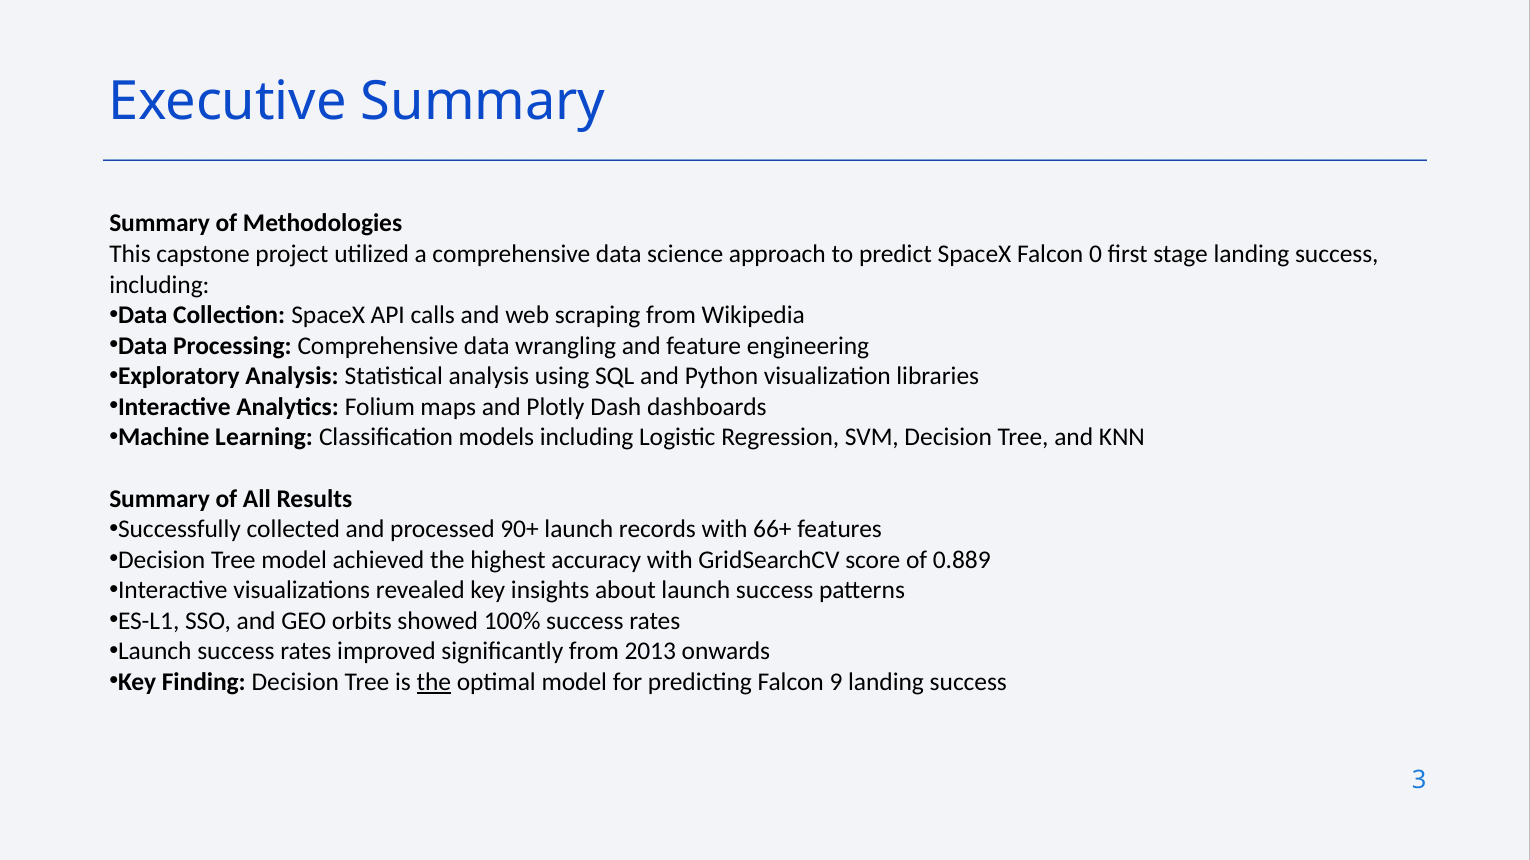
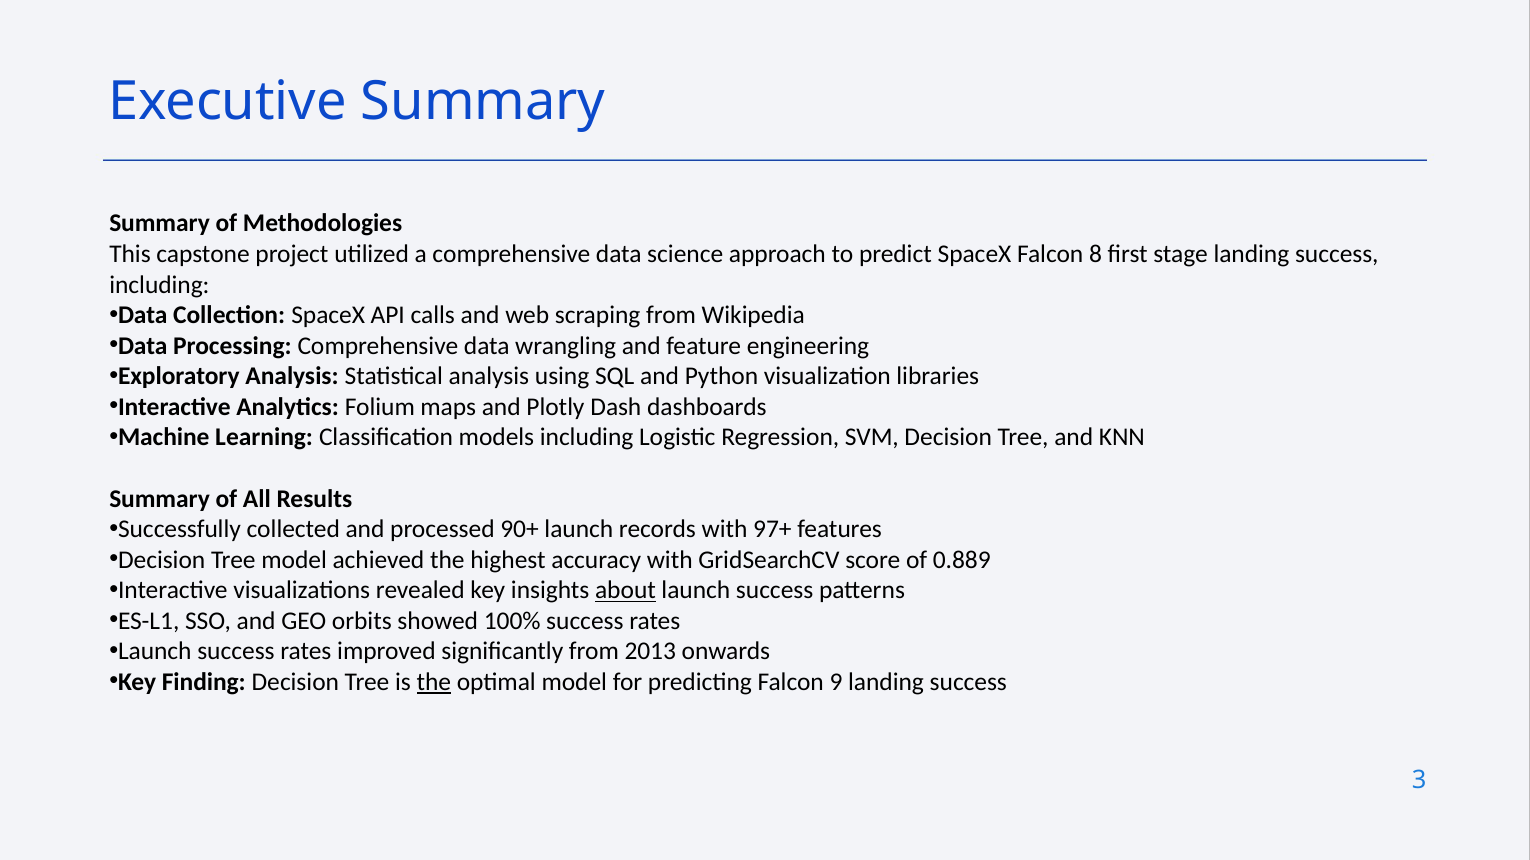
0: 0 -> 8 (1095, 254)
66+: 66+ -> 97+ (772, 530)
about underline: none -> present (625, 591)
